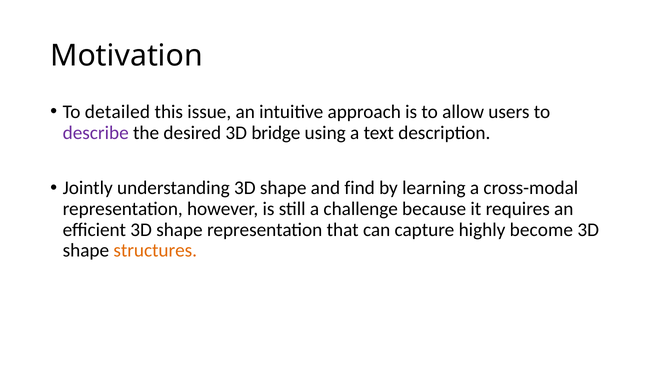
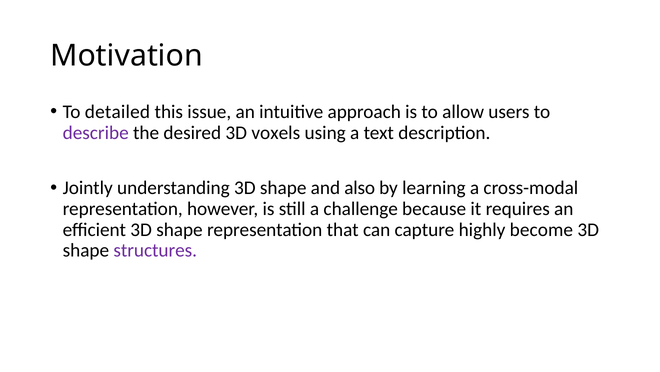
bridge: bridge -> voxels (276, 132)
find: find -> also (360, 188)
structures colour: orange -> purple (155, 250)
